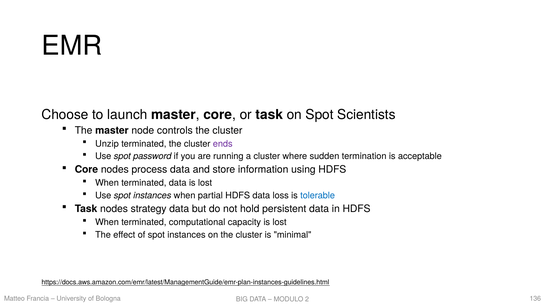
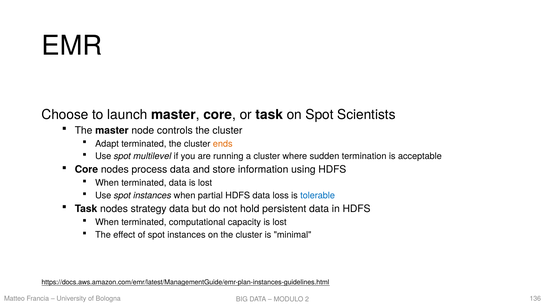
Unzip: Unzip -> Adapt (107, 143)
ends colour: purple -> orange (223, 143)
password: password -> multilevel (152, 156)
